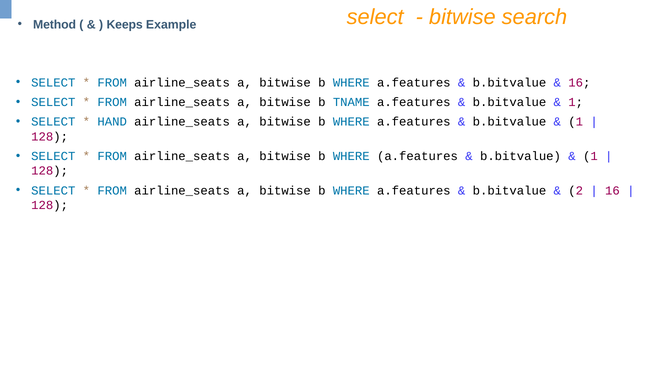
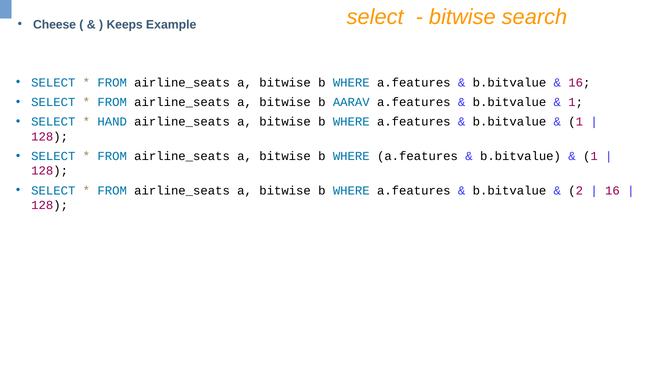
Method: Method -> Cheese (55, 25)
TNAME: TNAME -> AARAV (351, 102)
